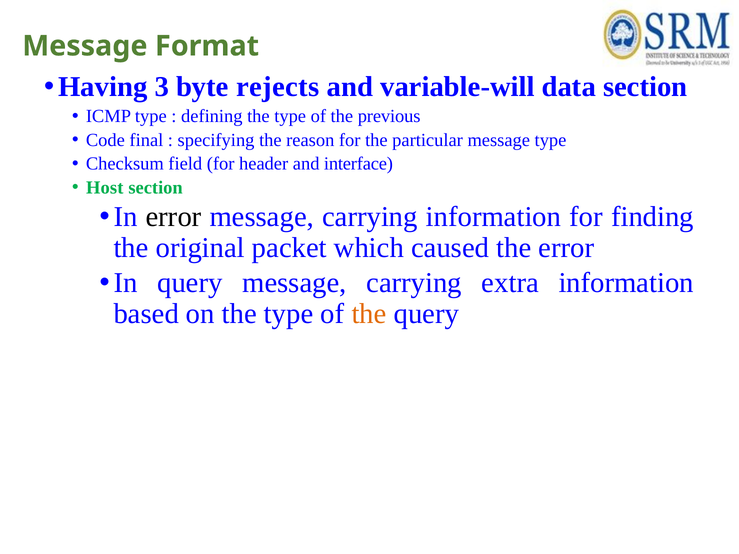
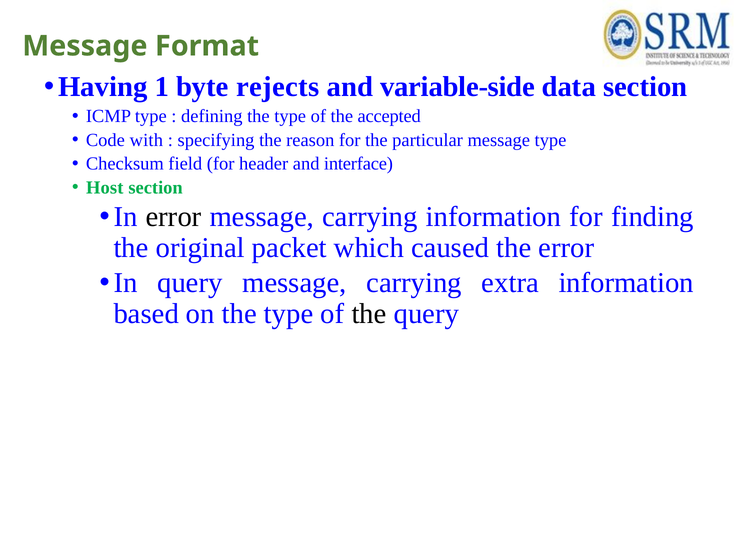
3: 3 -> 1 (162, 87)
variable-will: variable-will -> variable-side (458, 87)
previous: previous -> accepted (389, 116)
final: final -> with (146, 140)
the colour: orange -> black (369, 314)
